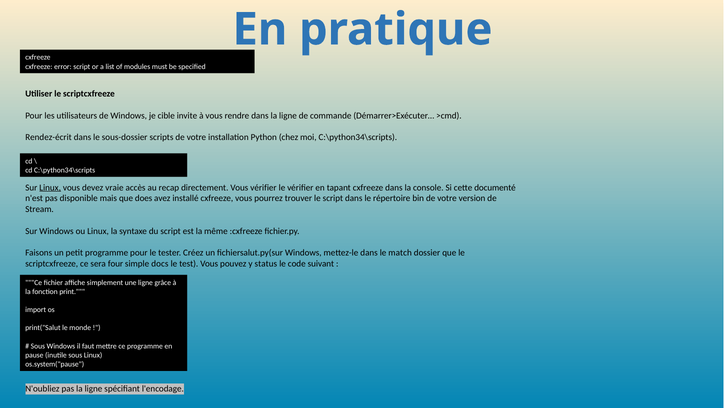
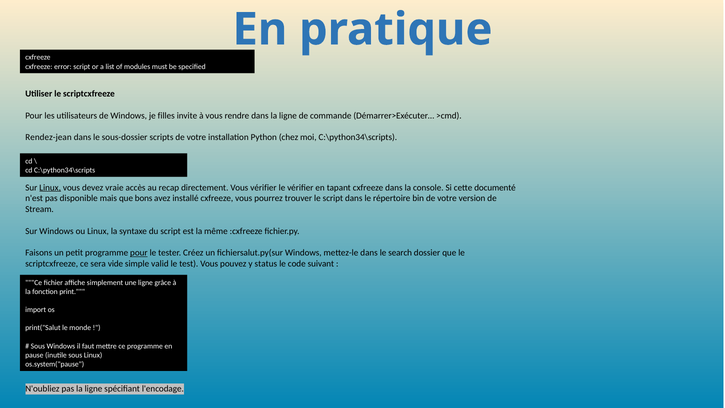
cible: cible -> filles (166, 116)
Rendez-écrit: Rendez-écrit -> Rendez-jean (48, 137)
does: does -> bons (144, 198)
pour underline: none -> present (139, 253)
match: match -> search (400, 253)
four: four -> vide (115, 264)
docs: docs -> valid (160, 264)
